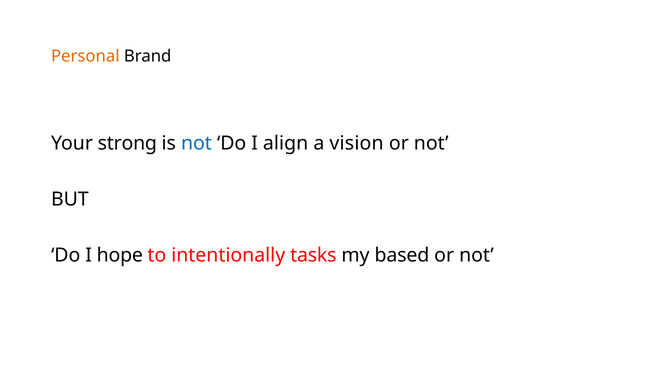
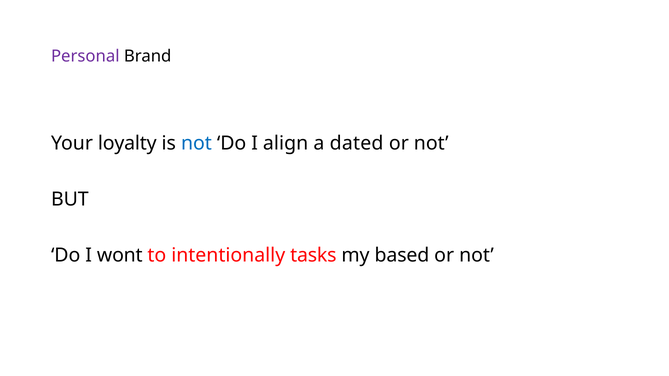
Personal colour: orange -> purple (85, 56)
strong: strong -> loyalty (127, 143)
vision: vision -> dated (357, 143)
hope: hope -> wont (120, 255)
